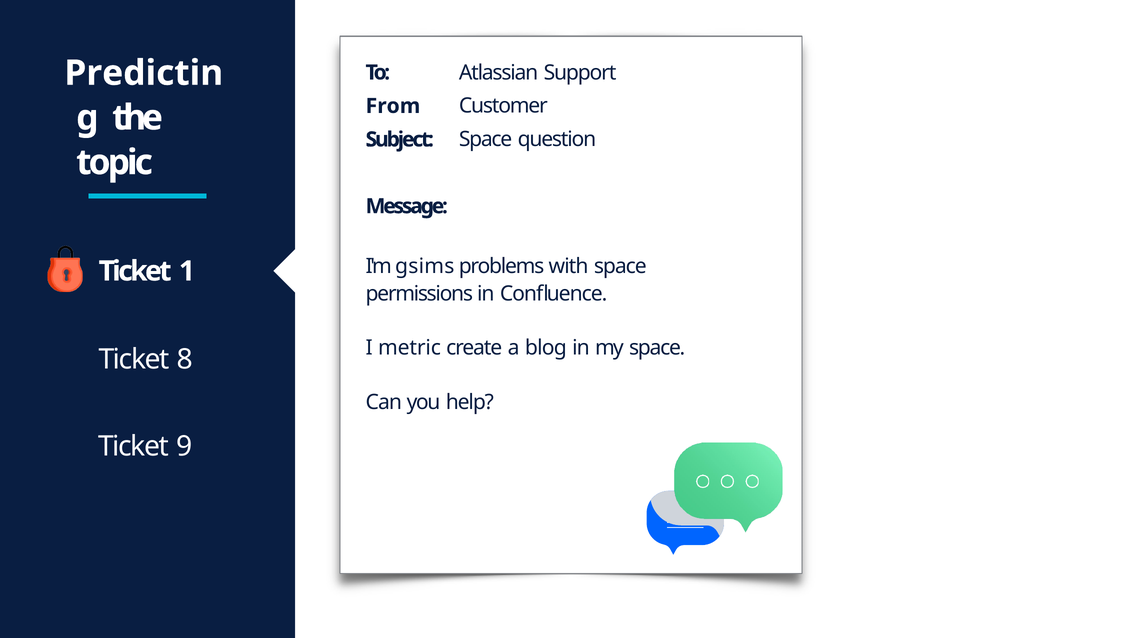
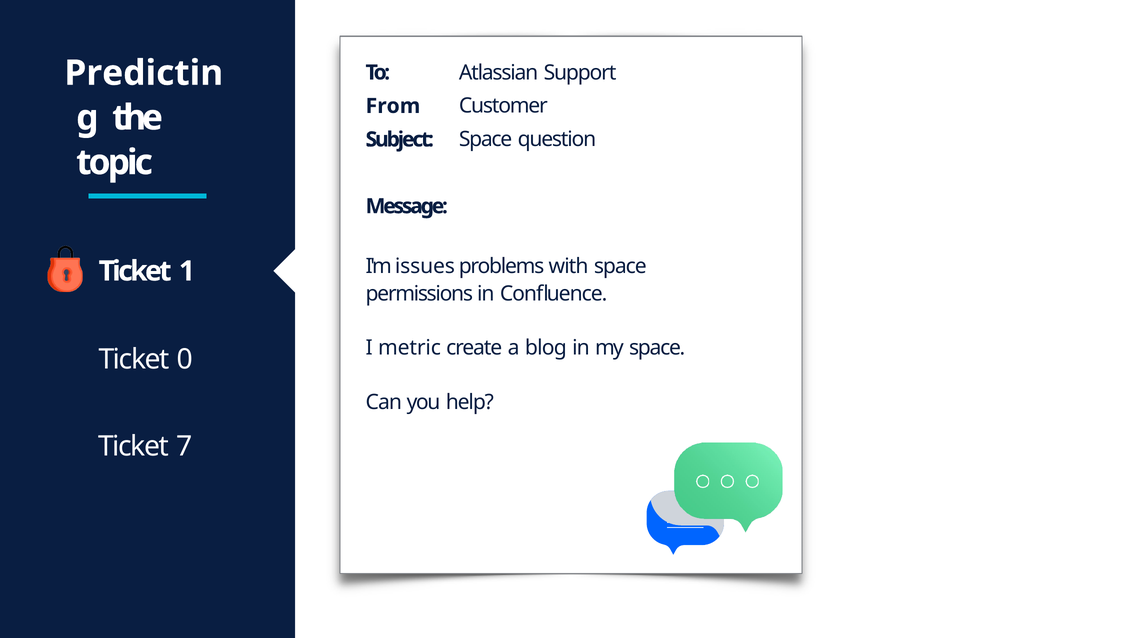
gsims: gsims -> issues (425, 266)
8: 8 -> 0 (185, 359)
9: 9 -> 7 (184, 447)
